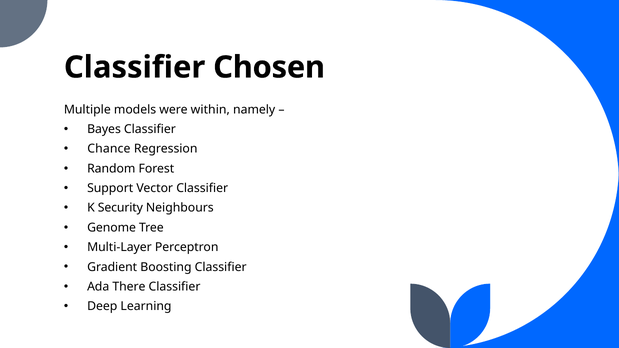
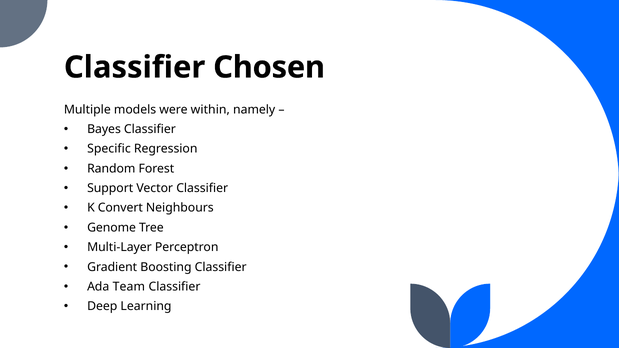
Chance: Chance -> Specific (109, 149)
Security: Security -> Convert (120, 208)
There: There -> Team (129, 287)
